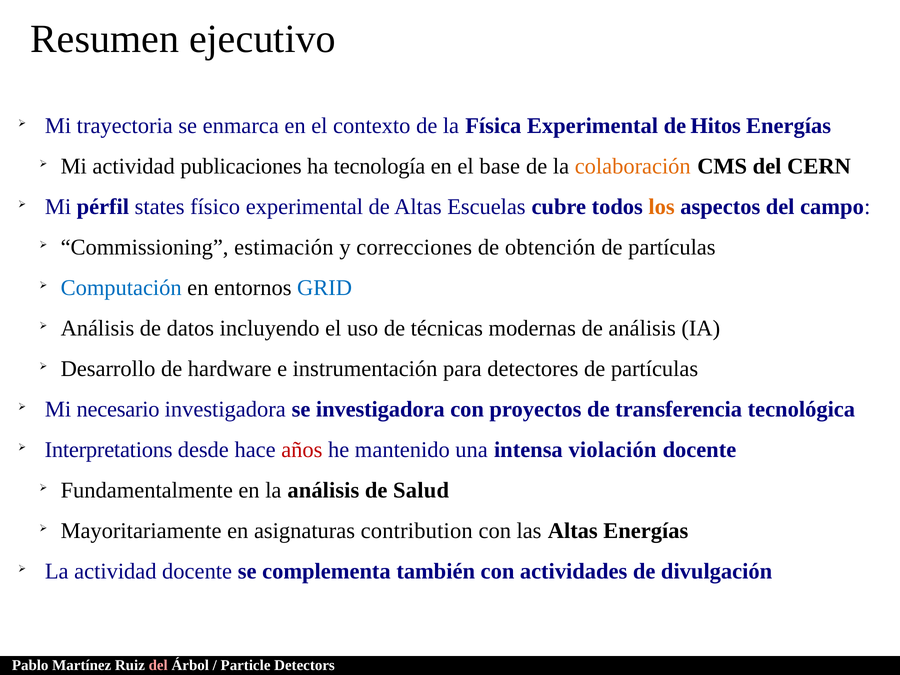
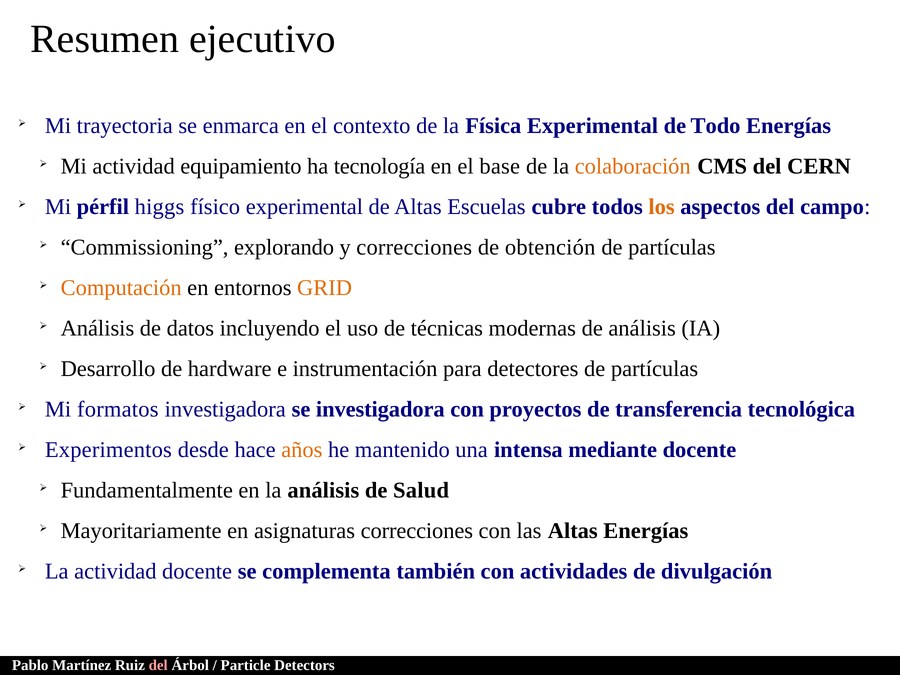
Hitos: Hitos -> Todo (716, 126)
publicaciones: publicaciones -> equipamiento (241, 167)
states: states -> higgs (159, 207)
estimación: estimación -> explorando (284, 248)
Computación colour: blue -> orange (121, 288)
GRID colour: blue -> orange (325, 288)
necesario: necesario -> formatos (118, 410)
Interpretations: Interpretations -> Experimentos (108, 450)
años colour: red -> orange (302, 450)
violación: violación -> mediante (613, 450)
asignaturas contribution: contribution -> correcciones (417, 531)
